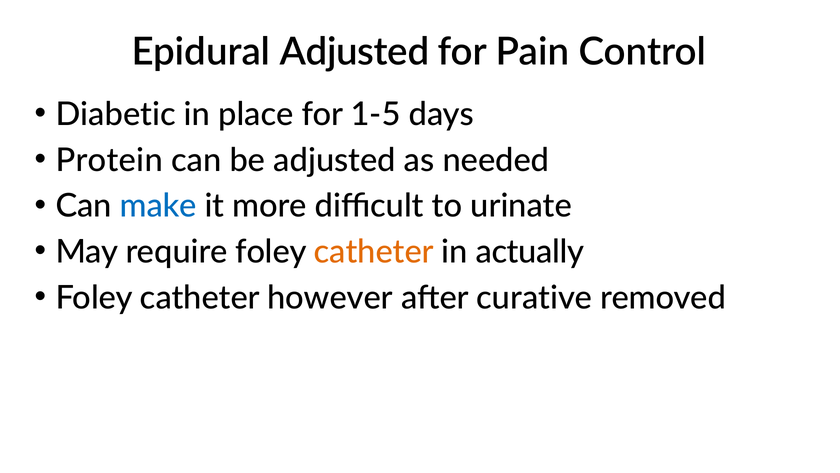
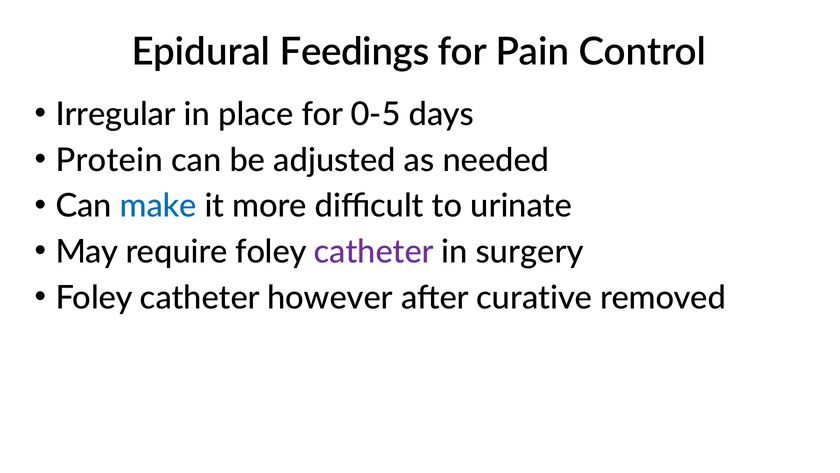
Epidural Adjusted: Adjusted -> Feedings (355, 52)
Diabetic: Diabetic -> Irregular (116, 114)
1-5: 1-5 -> 0-5 (376, 114)
catheter colour: orange -> purple (374, 252)
actually: actually -> surgery (530, 252)
